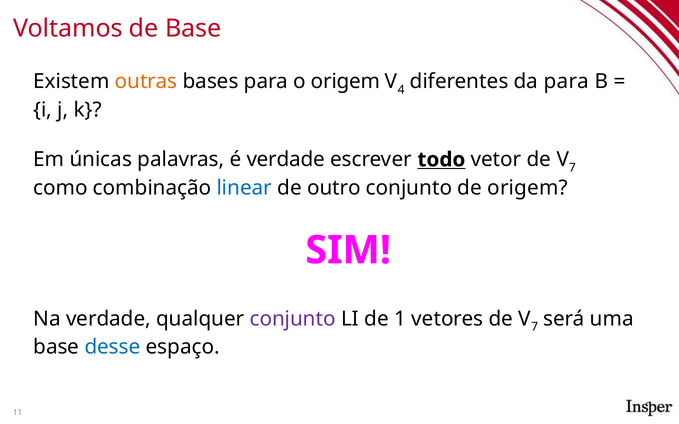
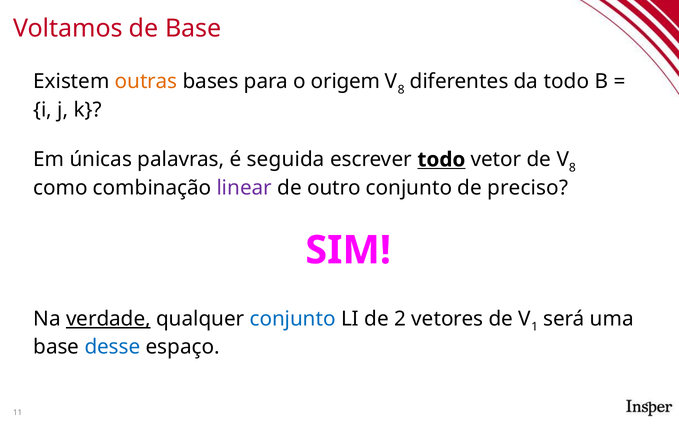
4: 4 -> 8 (401, 90)
da para: para -> todo (566, 82)
é verdade: verdade -> seguida (286, 160)
7: 7 -> 8 (572, 168)
linear colour: blue -> purple (244, 188)
de origem: origem -> preciso (528, 188)
verdade underline: none -> present (108, 319)
conjunto colour: purple -> blue (293, 319)
1: 1 -> 2 (400, 319)
7: 7 -> 1 (535, 327)
